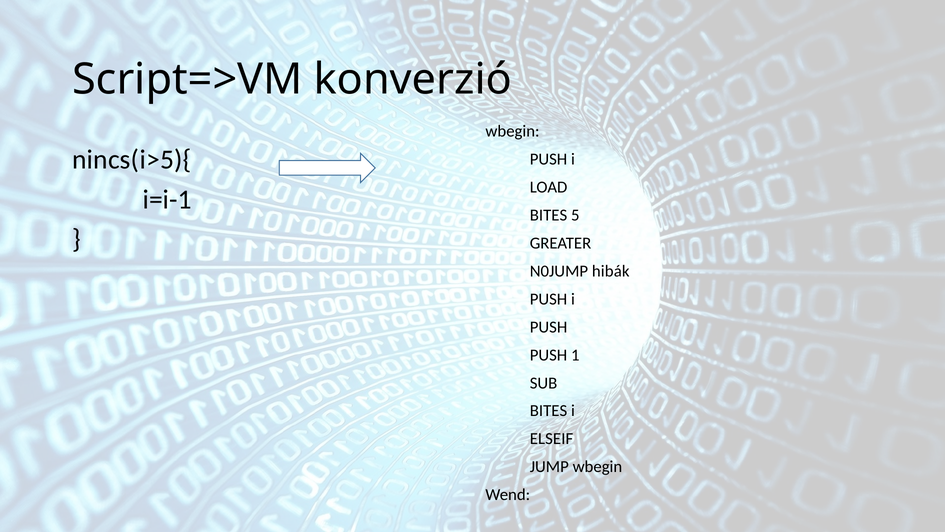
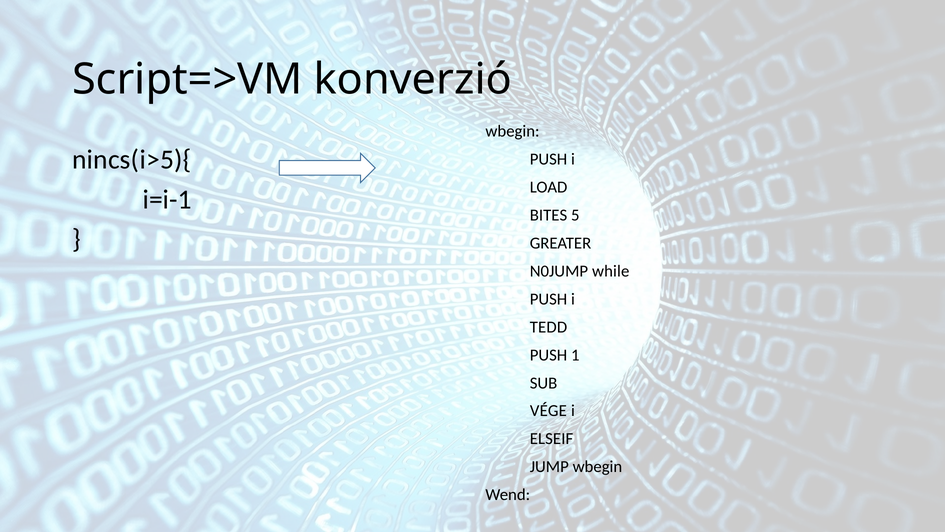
hibák: hibák -> while (611, 271)
PUSH: PUSH -> TEDD (548, 327)
BITES: BITES -> VÉGE (548, 411)
